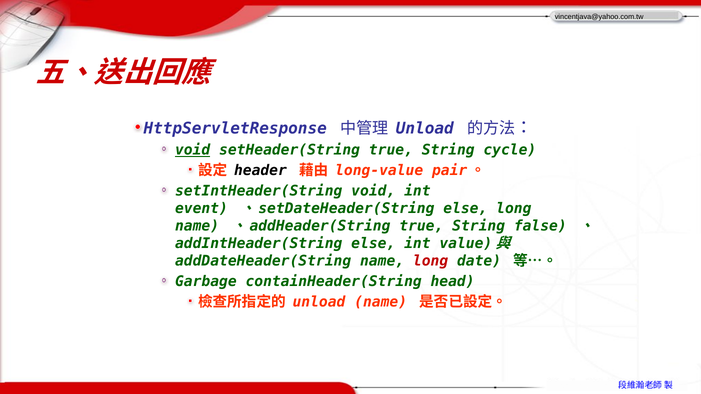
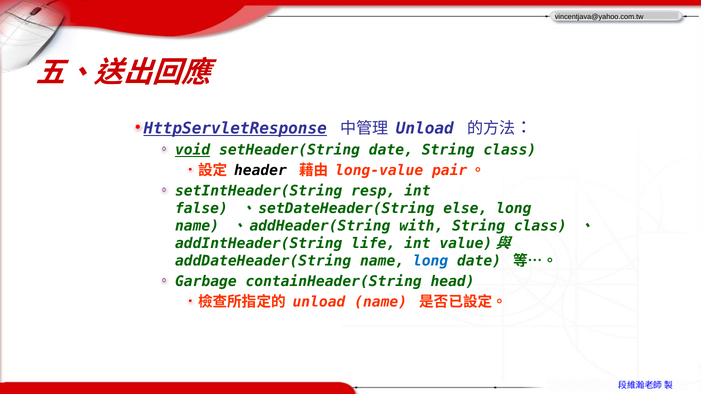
HttpServletResponse underline: none -> present (235, 129)
setHeader(String true: true -> date (391, 150)
cycle: cycle -> class (510, 150)
setIntHeader(String void: void -> resp (373, 191)
event: event -> false (201, 209)
、addHeader(String true: true -> with (421, 226)
false: false -> class (540, 226)
else: else -> life (373, 244)
long colour: red -> blue (431, 261)
